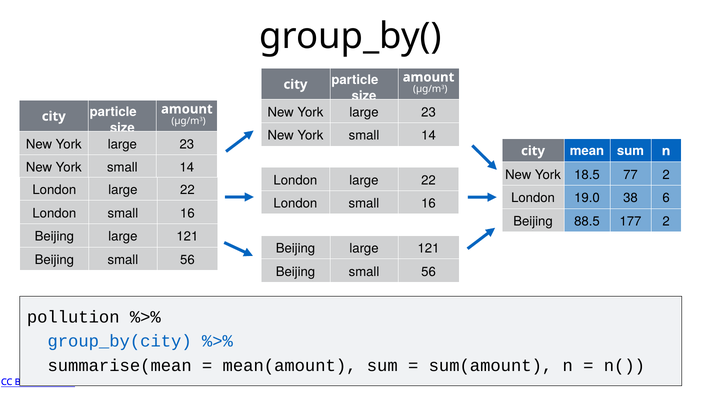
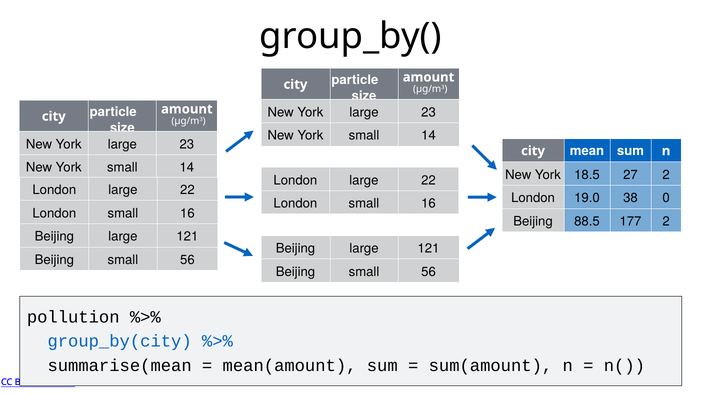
77: 77 -> 27 (630, 175)
6: 6 -> 0 (666, 198)
